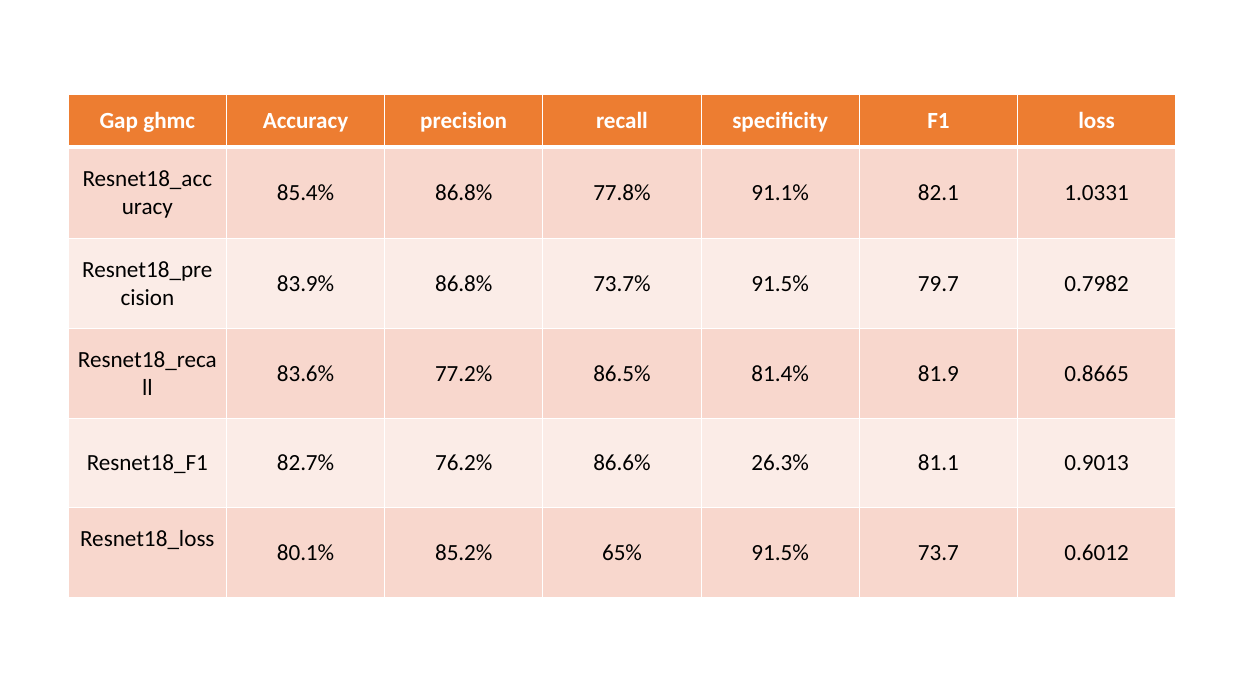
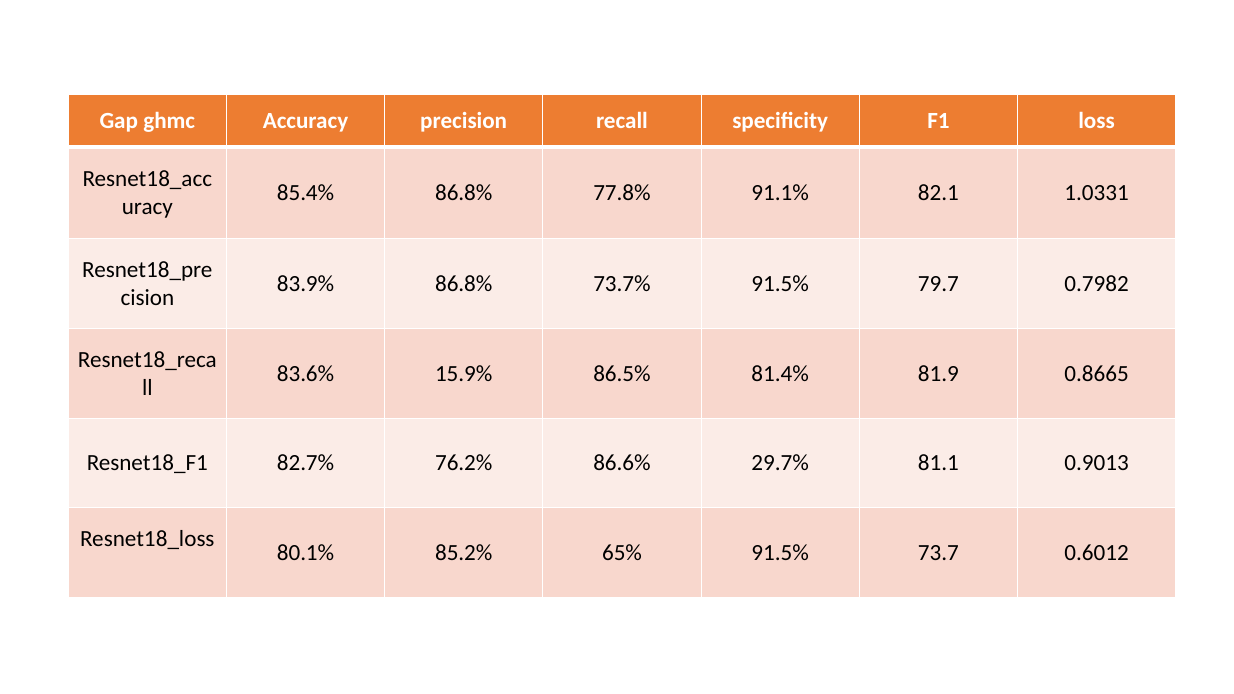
77.2%: 77.2% -> 15.9% (464, 374)
26.3%: 26.3% -> 29.7% (780, 463)
